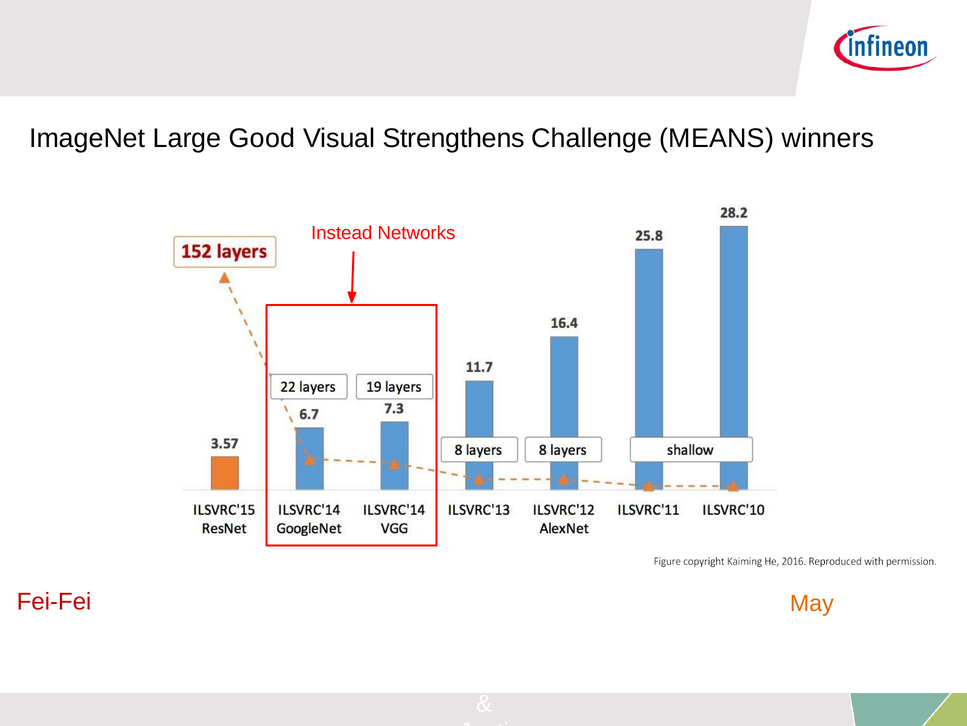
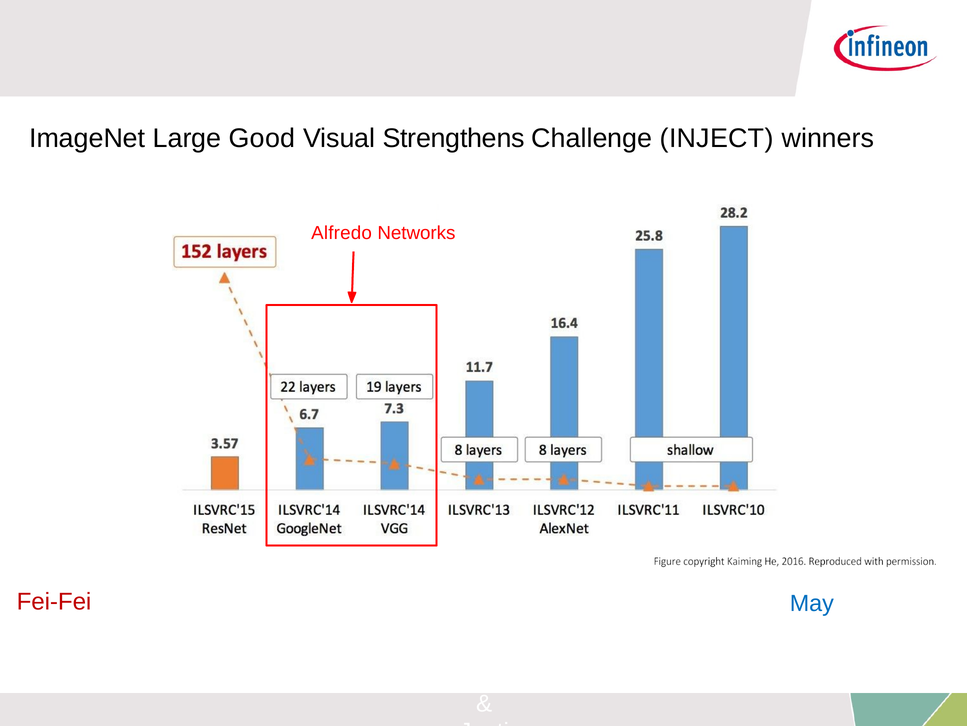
MEANS: MEANS -> INJECT (717, 138)
Instead: Instead -> Alfredo (342, 233)
May colour: orange -> blue (812, 603)
